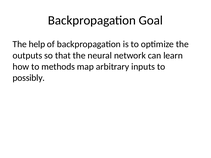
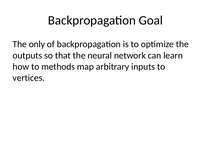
help: help -> only (37, 44)
possibly: possibly -> vertices (29, 78)
